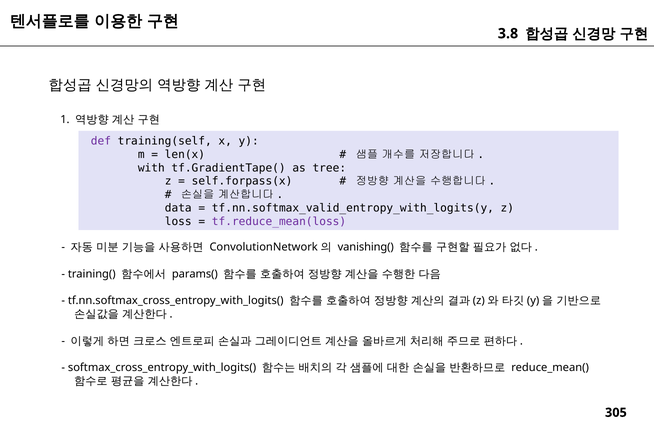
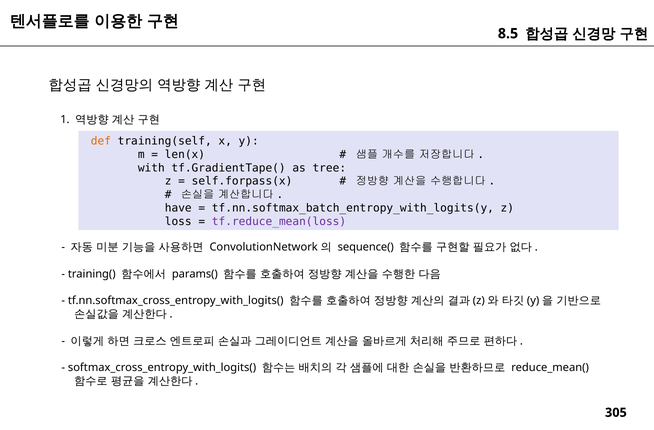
3.8: 3.8 -> 8.5 (508, 34)
def colour: purple -> orange (101, 141)
data: data -> have (178, 208)
tf.nn.softmax_valid_entropy_with_logits(y: tf.nn.softmax_valid_entropy_with_logits(y -> tf.nn.softmax_batch_entropy_with_logits(y (353, 208)
vanishing(: vanishing( -> sequence( (366, 247)
